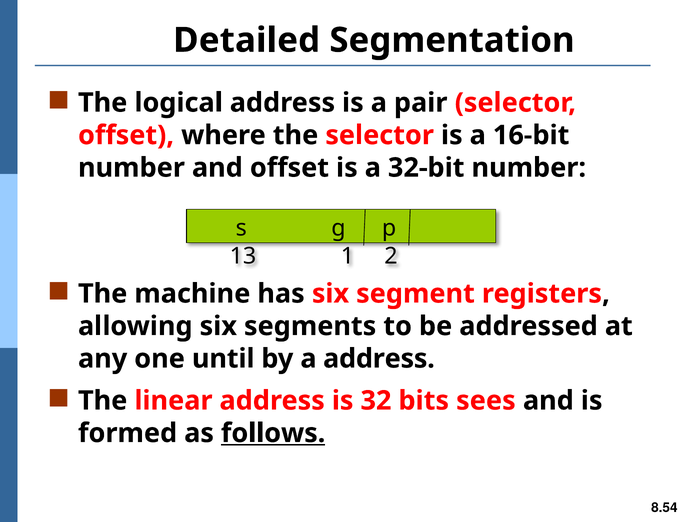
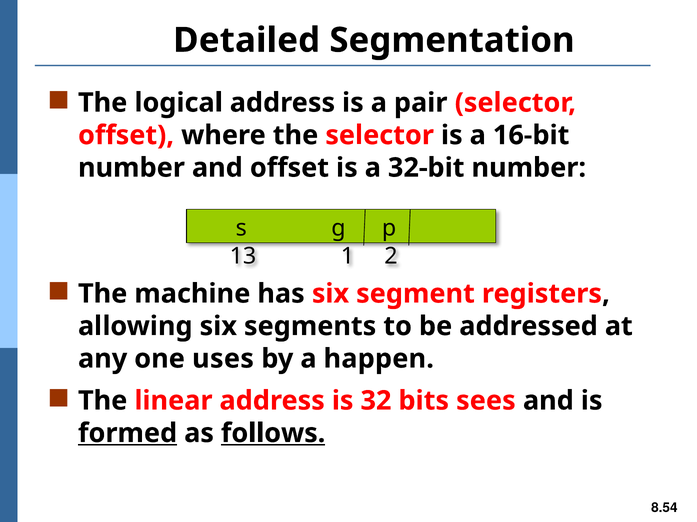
until: until -> uses (223, 359)
a address: address -> happen (379, 359)
formed underline: none -> present (128, 434)
